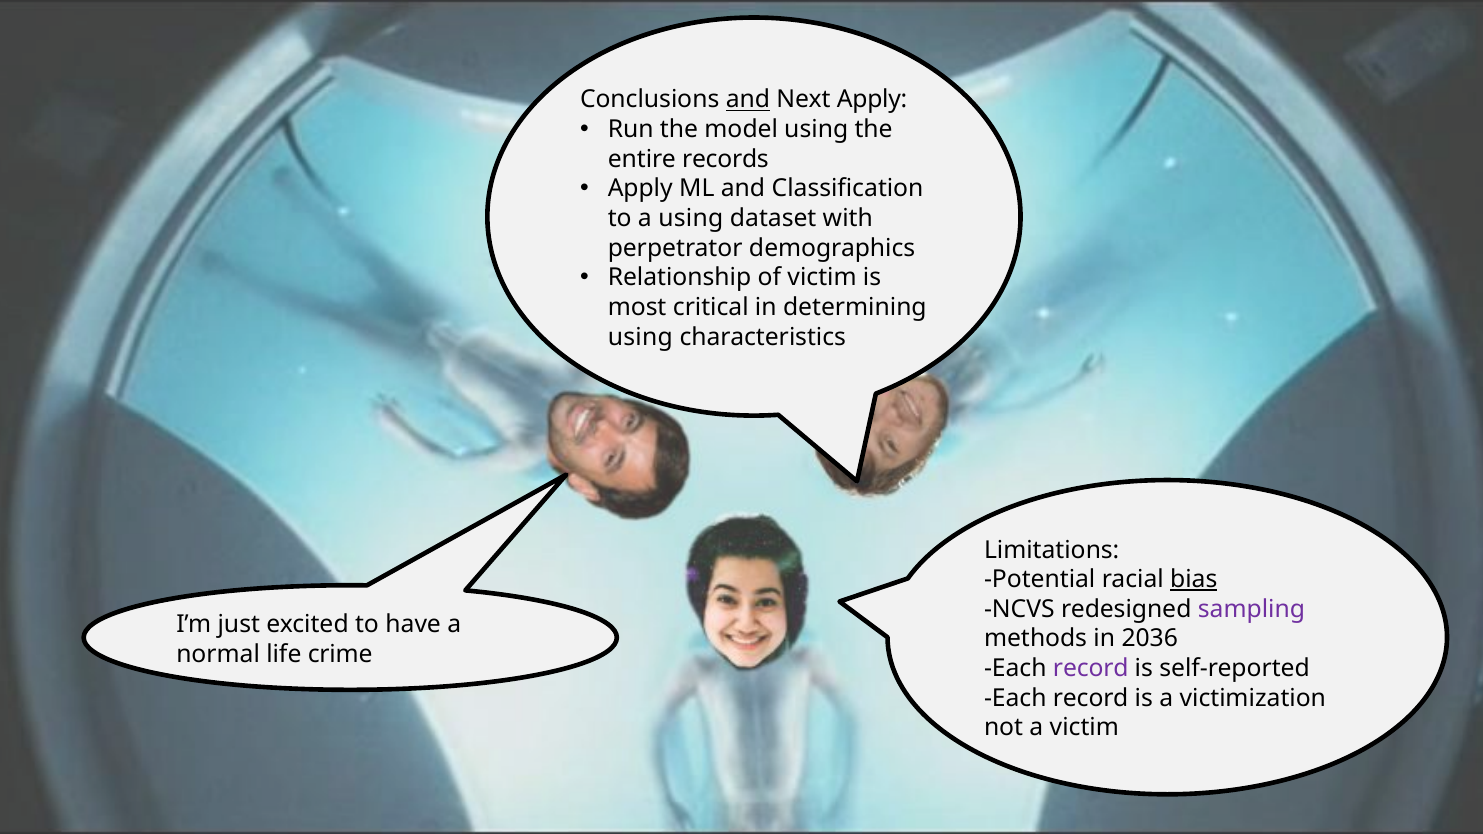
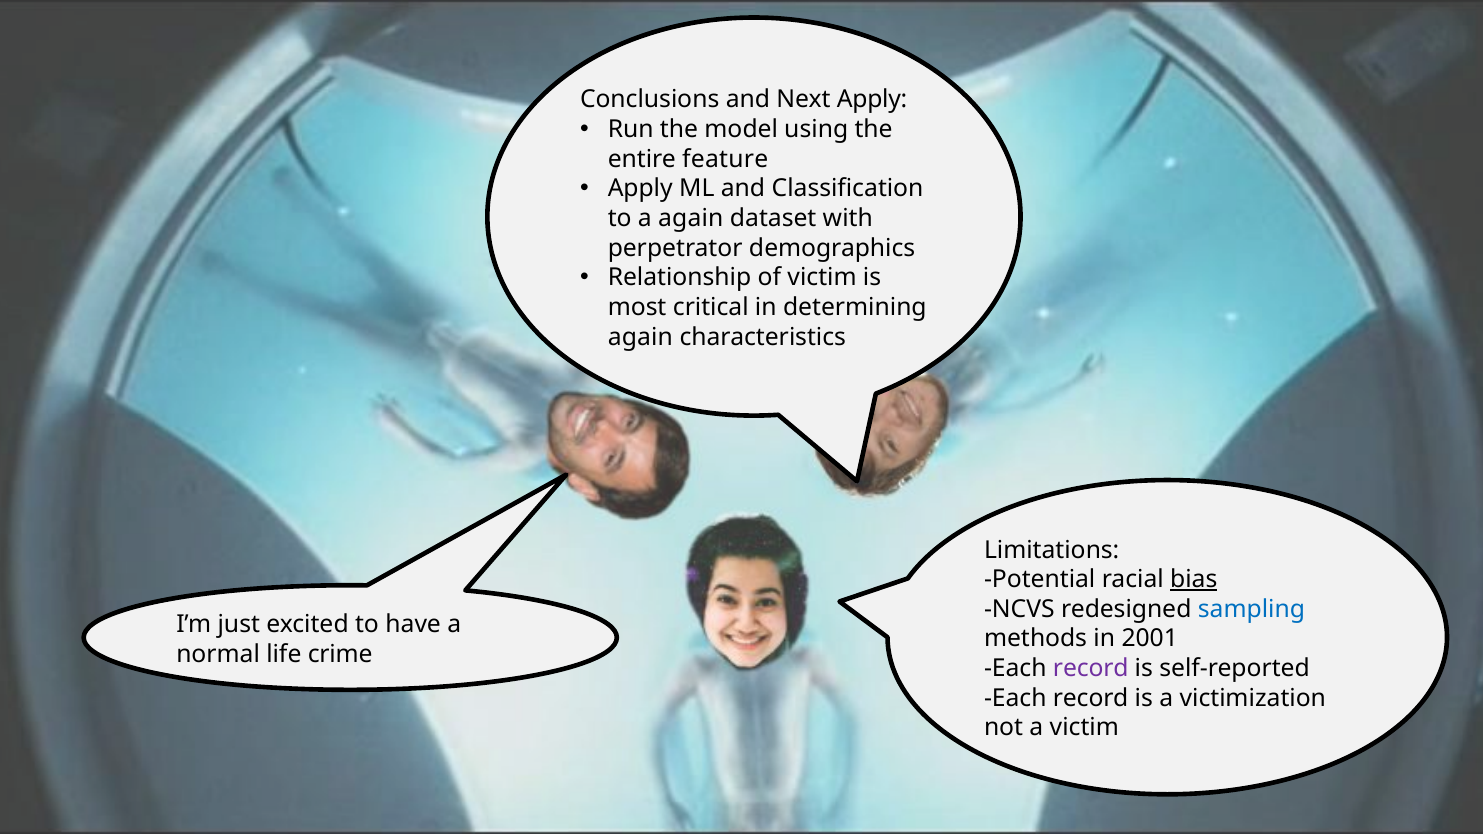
and underline: present -> none (748, 100)
records: records -> feature (725, 159)
a using: using -> again (691, 218)
using: using -> again (640, 337)
sampling colour: purple -> blue (1251, 609)
2036: 2036 -> 2001 (1150, 639)
